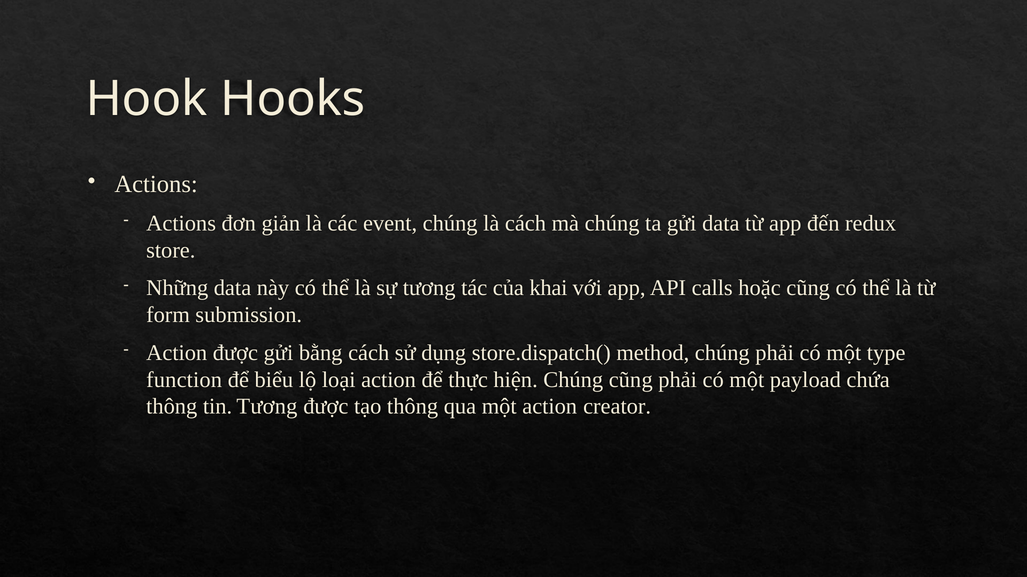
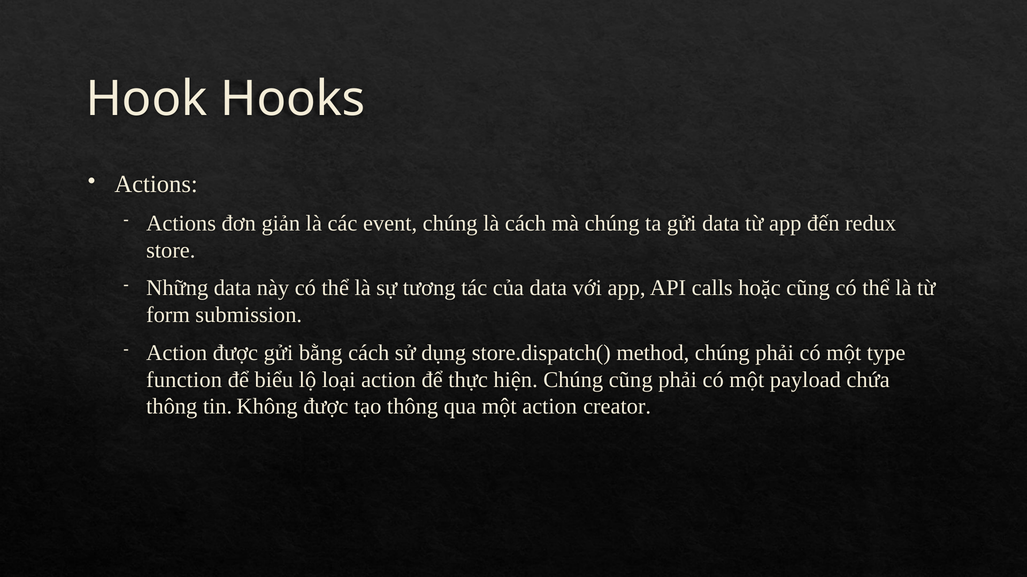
của khai: khai -> data (548, 288)
tin Tương: Tương -> Không (267, 407)
